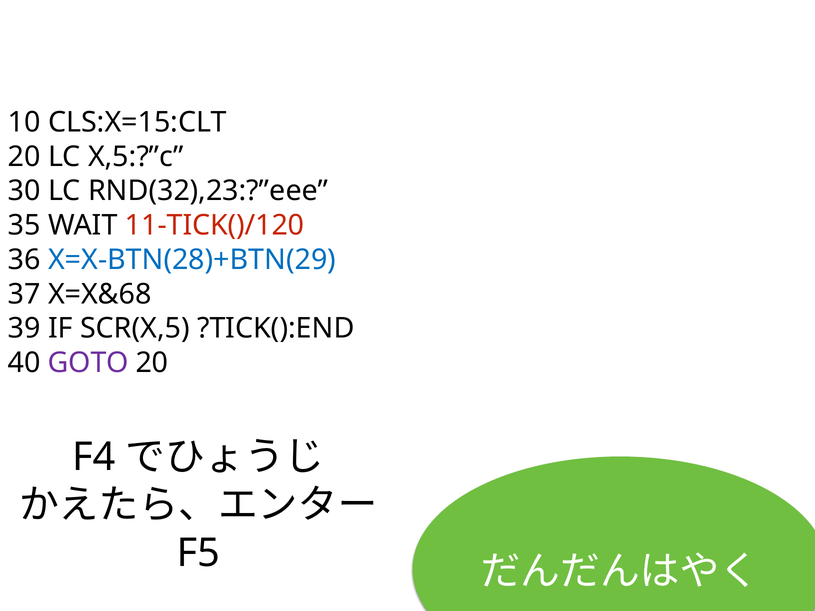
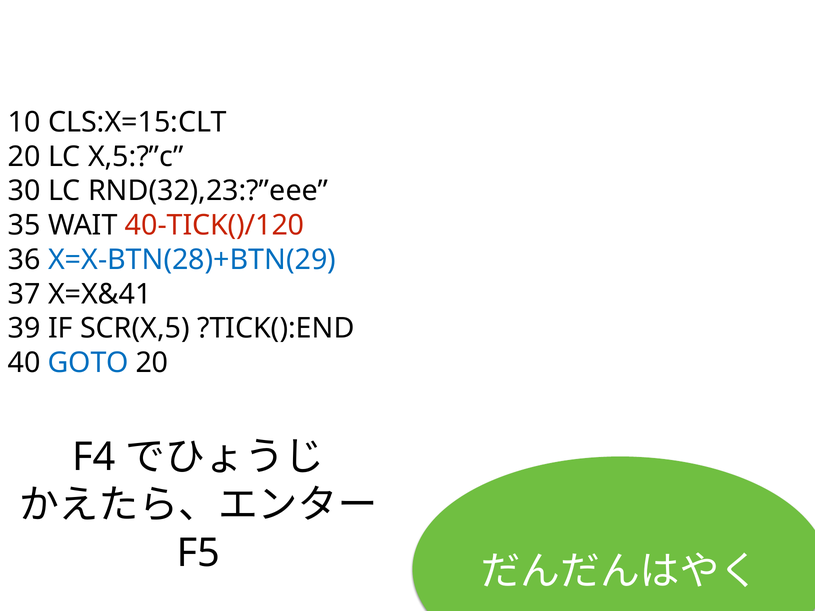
11-TICK()/120: 11-TICK()/120 -> 40-TICK()/120 (215, 225)
X=X&68: X=X&68 -> X=X&41 (100, 294)
GOTO colour: purple -> blue (88, 363)
